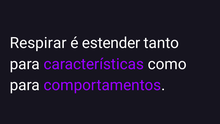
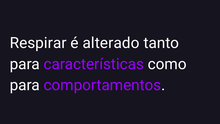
estender: estender -> alterado (111, 43)
